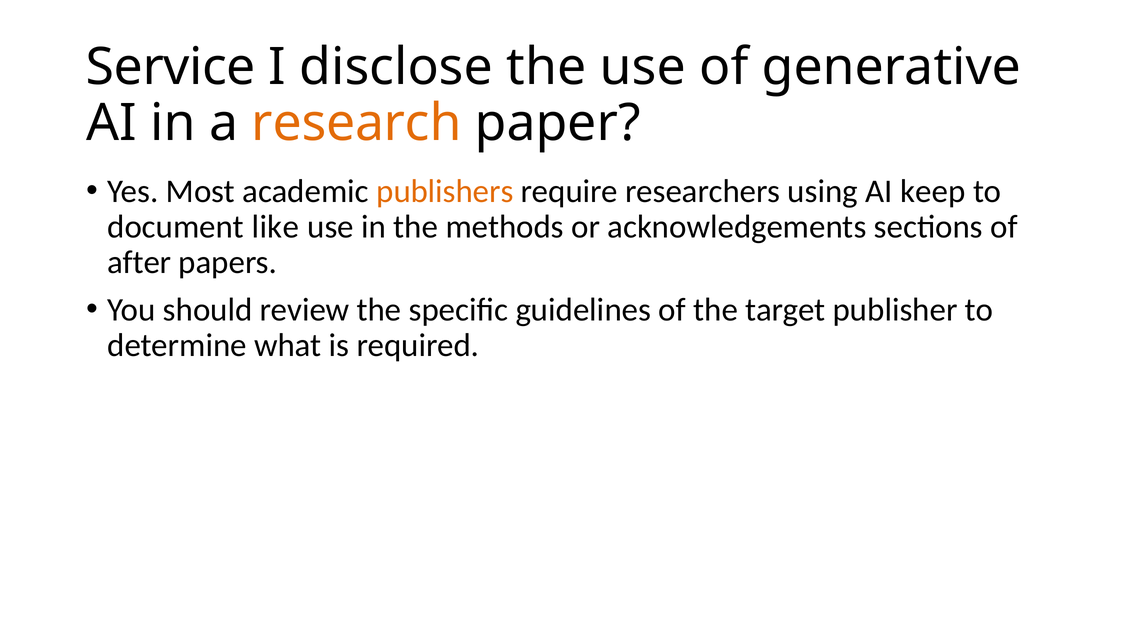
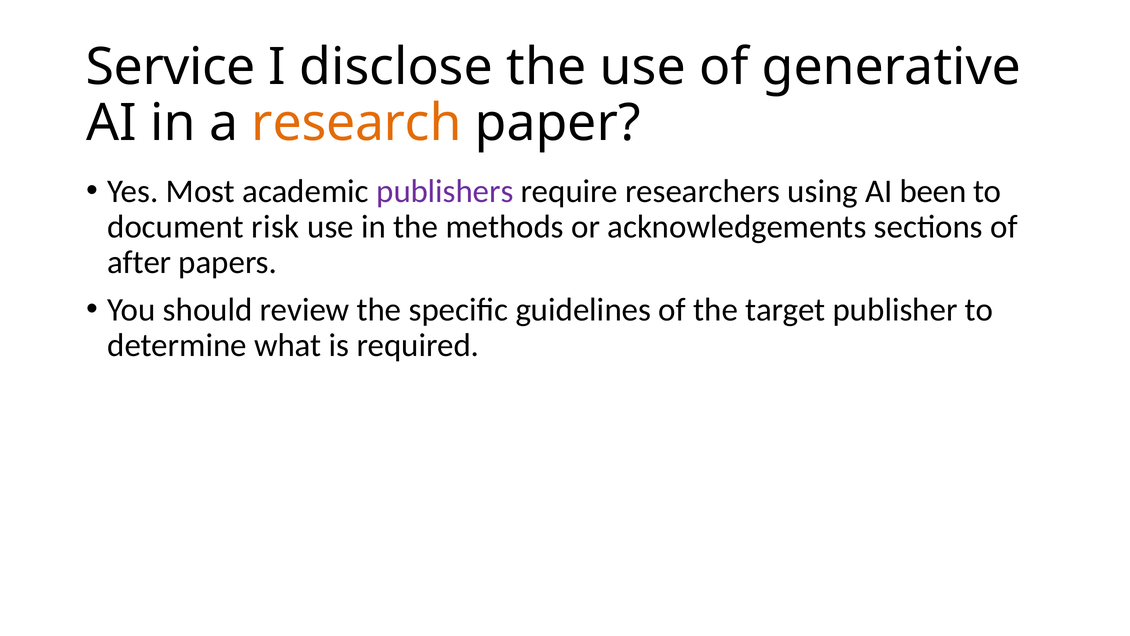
publishers colour: orange -> purple (445, 191)
keep: keep -> been (933, 191)
like: like -> risk (275, 227)
